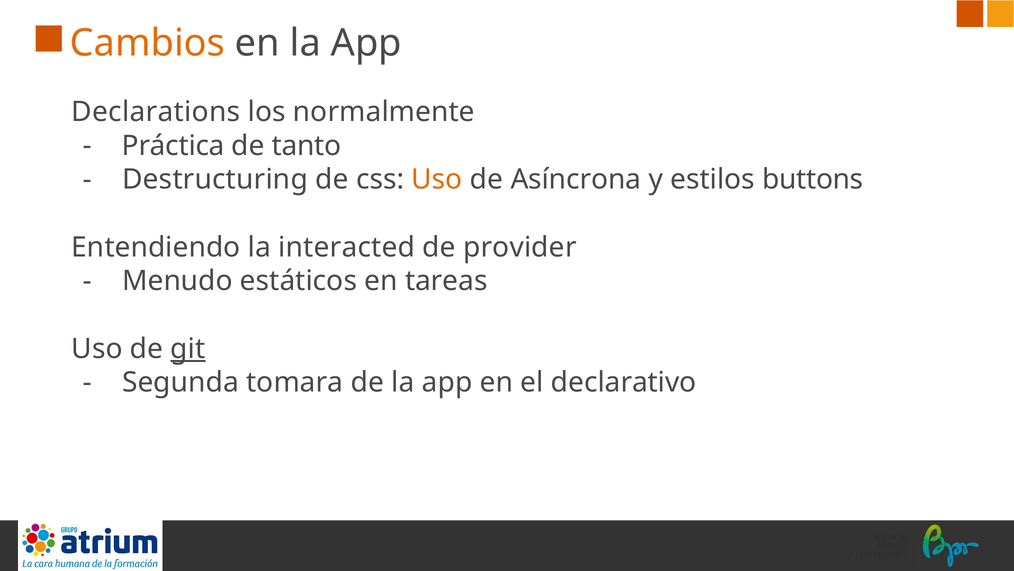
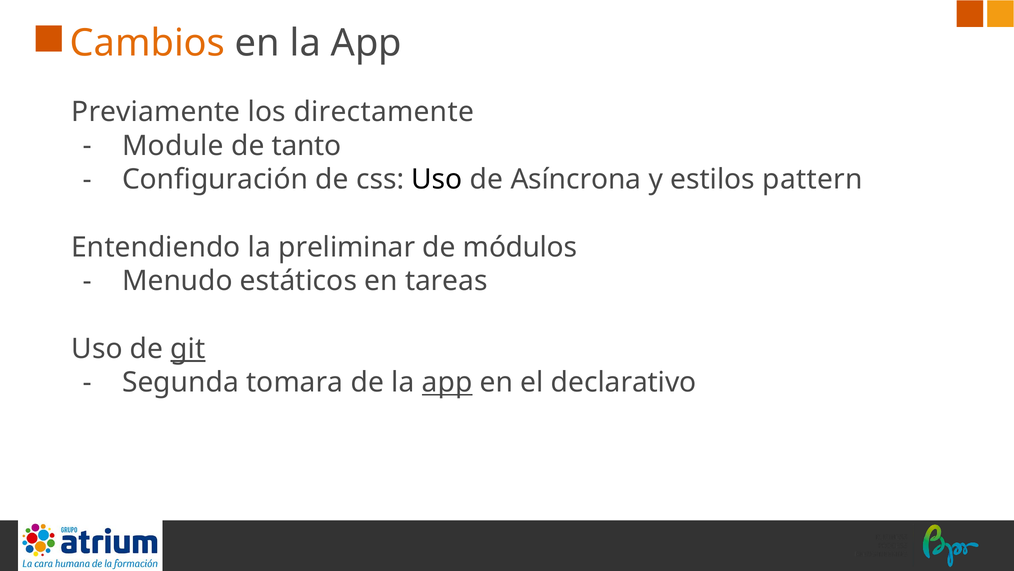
Declarations: Declarations -> Previamente (156, 112)
normalmente: normalmente -> directamente (384, 112)
Práctica: Práctica -> Module (173, 146)
Destructuring: Destructuring -> Configuración (215, 179)
Uso colour: orange -> black (437, 179)
buttons: buttons -> pattern (812, 179)
interacted: interacted -> preliminar (347, 247)
provider: provider -> módulos (520, 247)
app underline: none -> present (447, 382)
